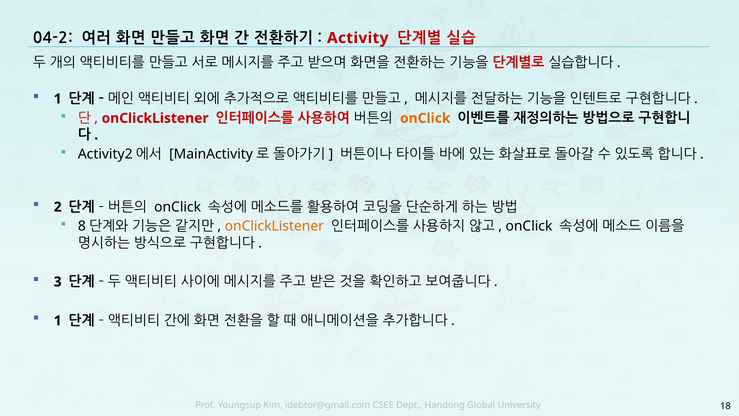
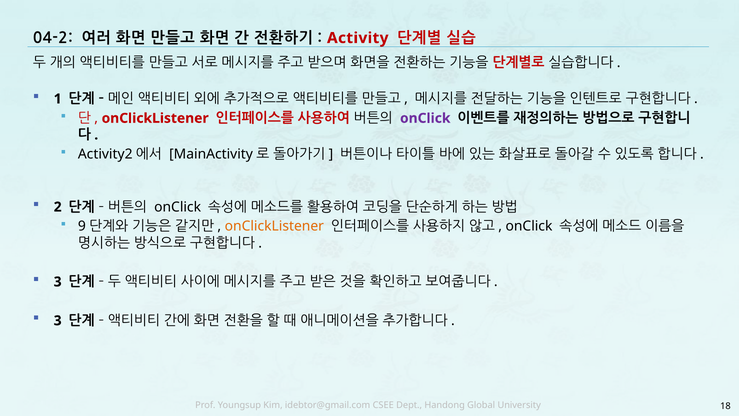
onClick colour: orange -> purple (425, 118)
8: 8 -> 9 (82, 226)
1: 1 -> 3 (58, 320)
